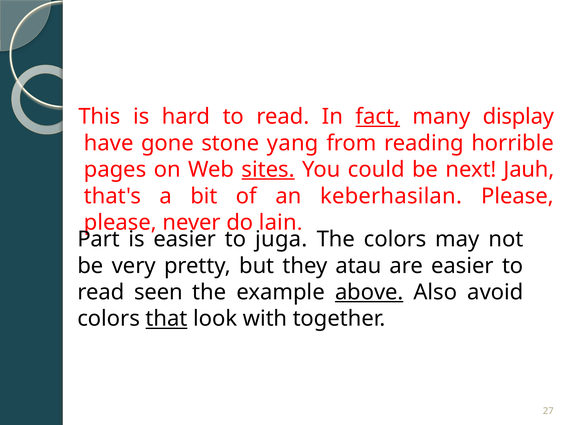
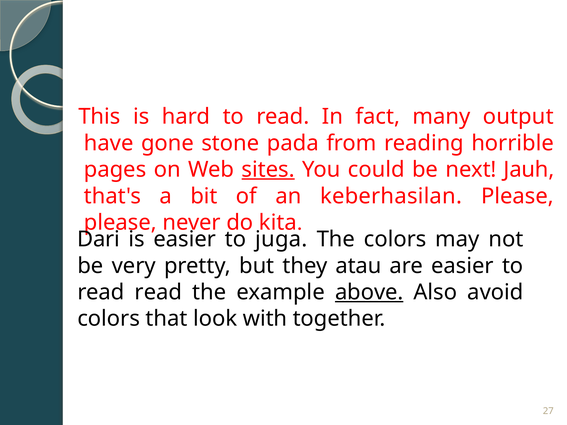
fact underline: present -> none (378, 117)
display: display -> output (518, 117)
yang: yang -> pada (293, 143)
lain: lain -> kita (278, 223)
Part: Part -> Dari (99, 239)
read seen: seen -> read (158, 292)
that underline: present -> none (167, 319)
